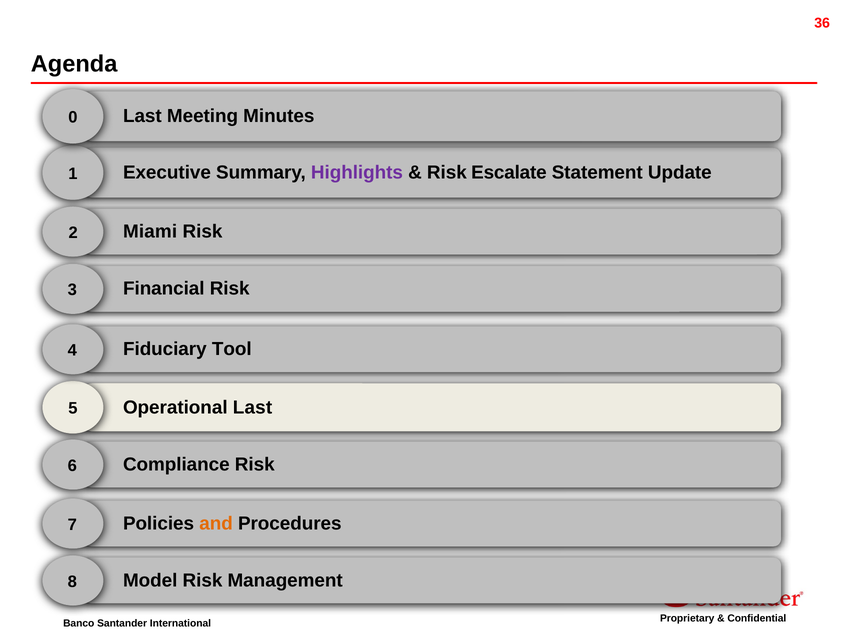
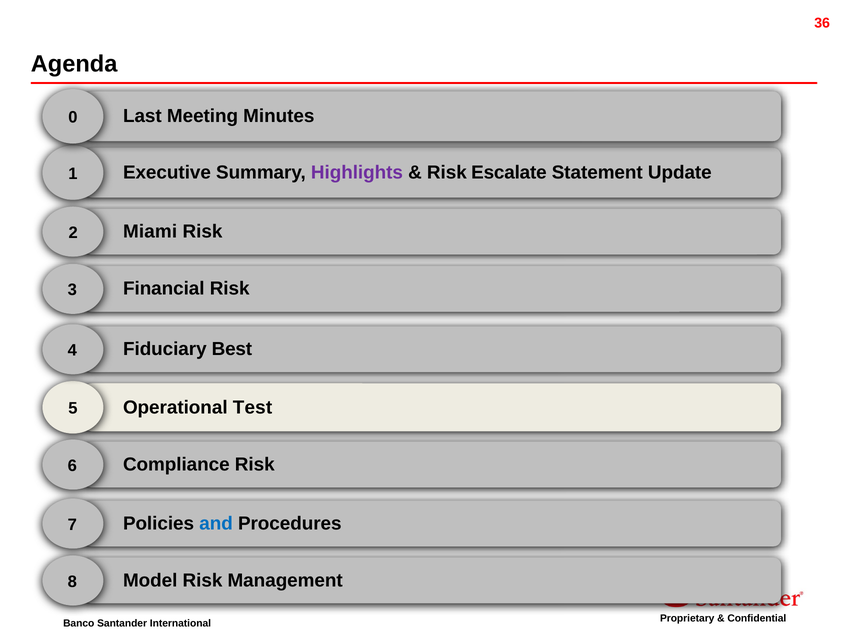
Tool: Tool -> Best (232, 349)
Operational Last: Last -> Test (253, 408)
and colour: orange -> blue (216, 524)
